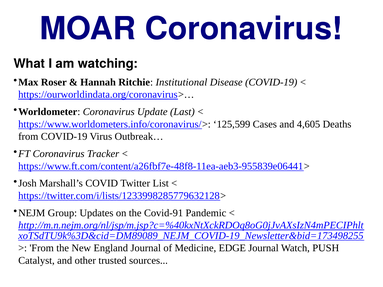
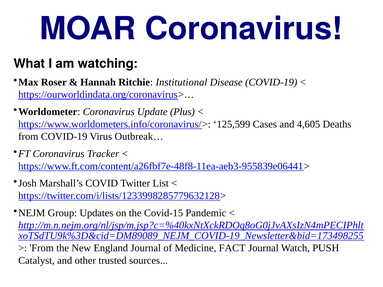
Last: Last -> Plus (182, 112)
Covid-91: Covid-91 -> Covid-15 (164, 213)
EDGE: EDGE -> FACT (232, 248)
